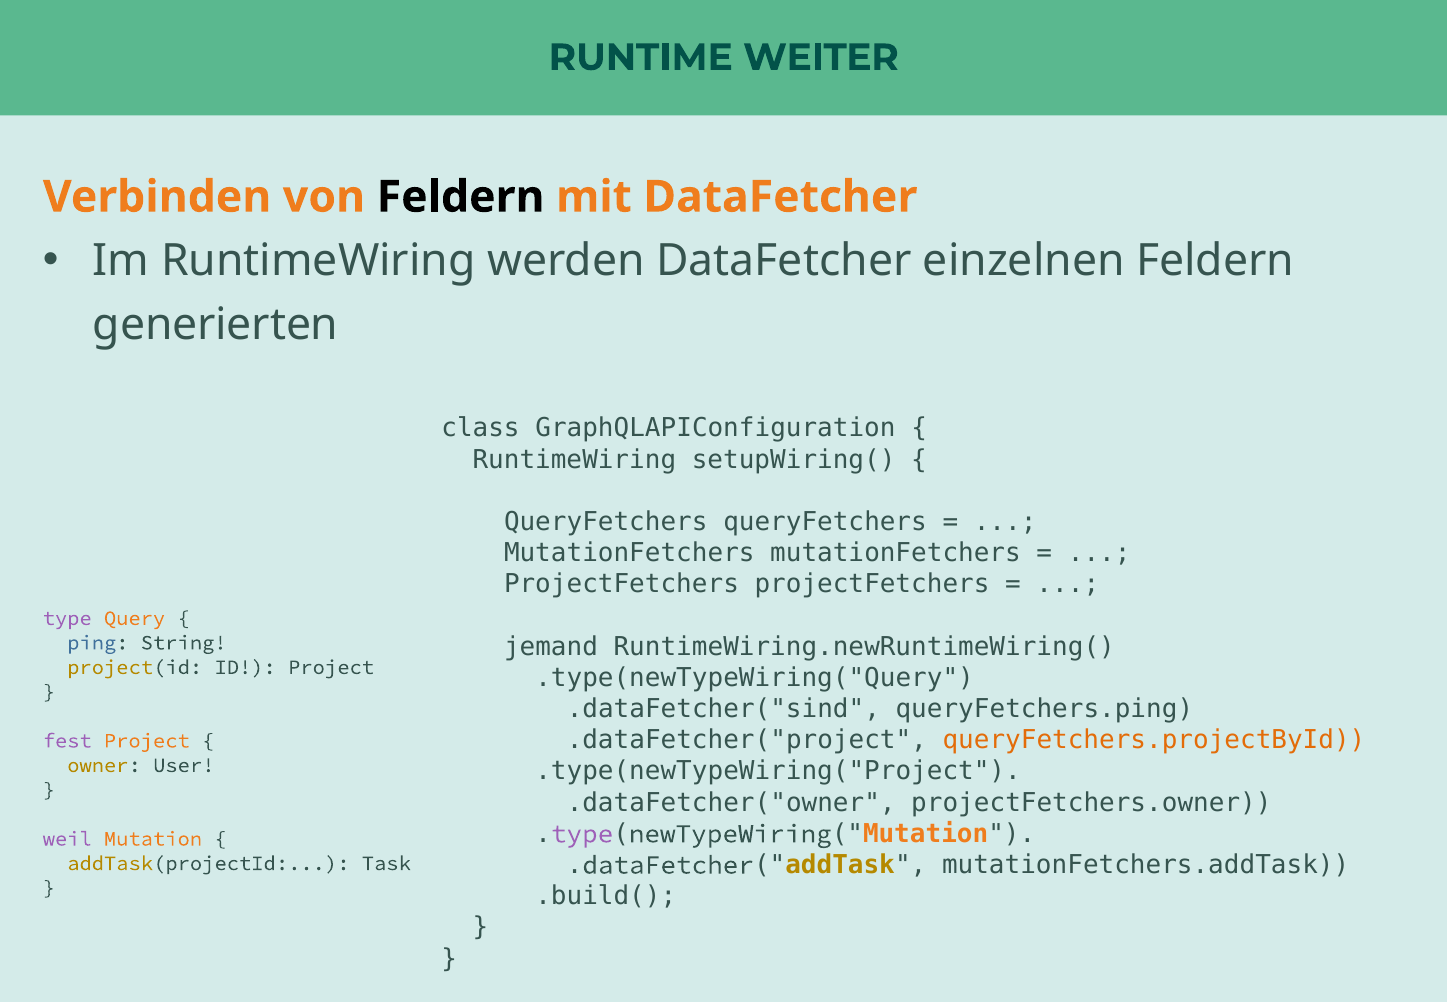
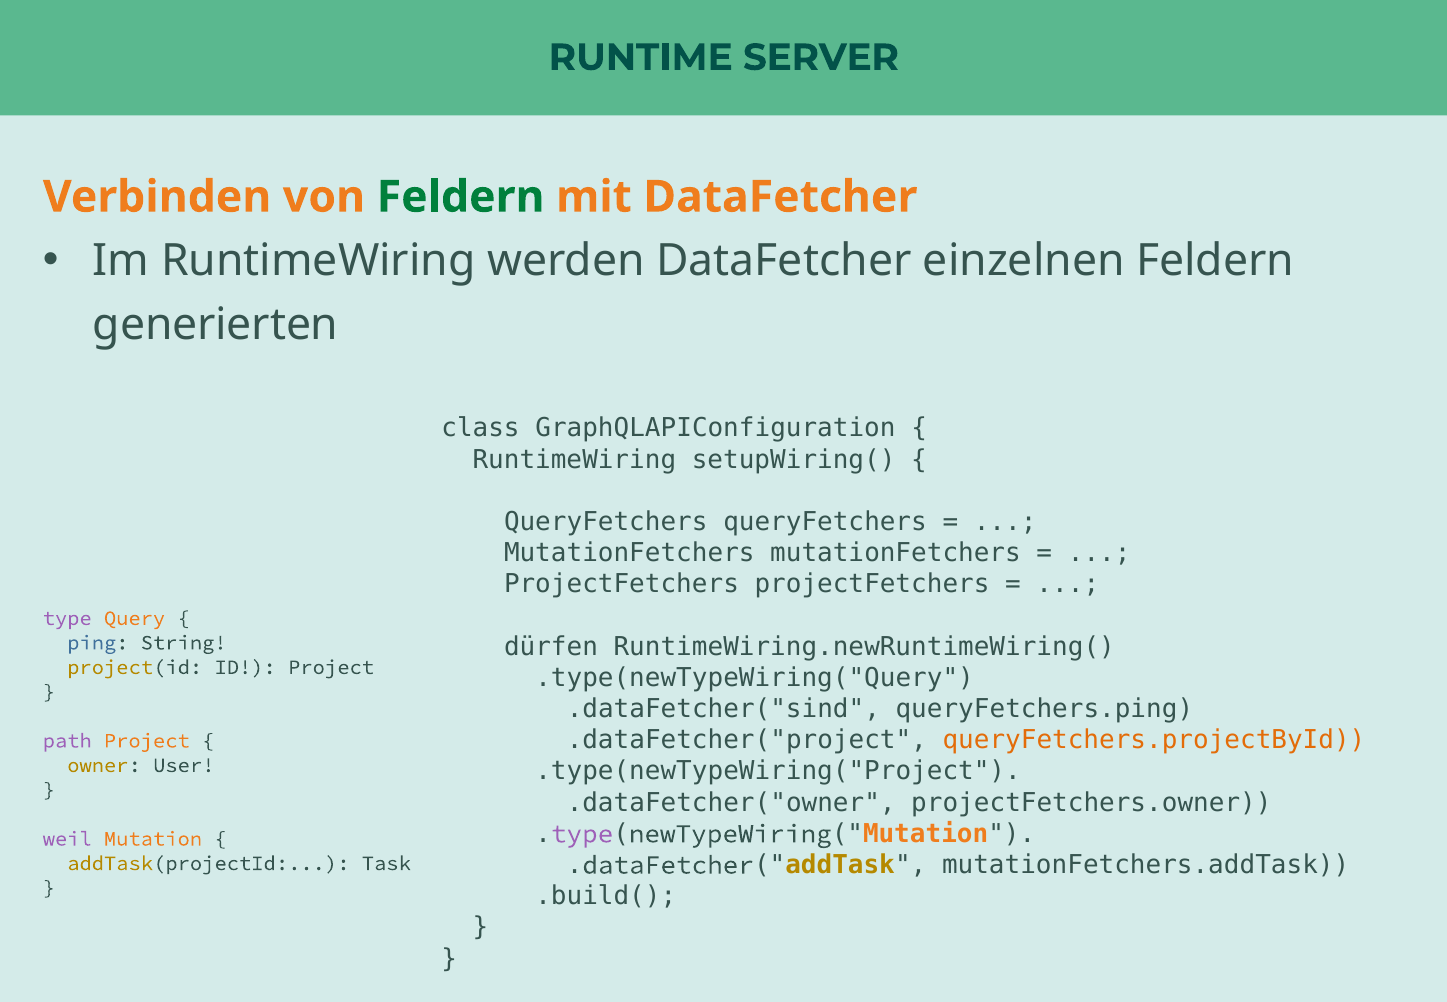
WEITER: WEITER -> SERVER (821, 57)
Feldern colour: black -> green (461, 197)
jemand: jemand -> dürfen (551, 646)
fest: fest -> path (67, 741)
